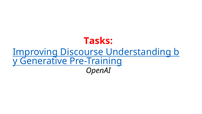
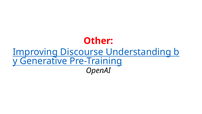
Tasks: Tasks -> Other (98, 41)
